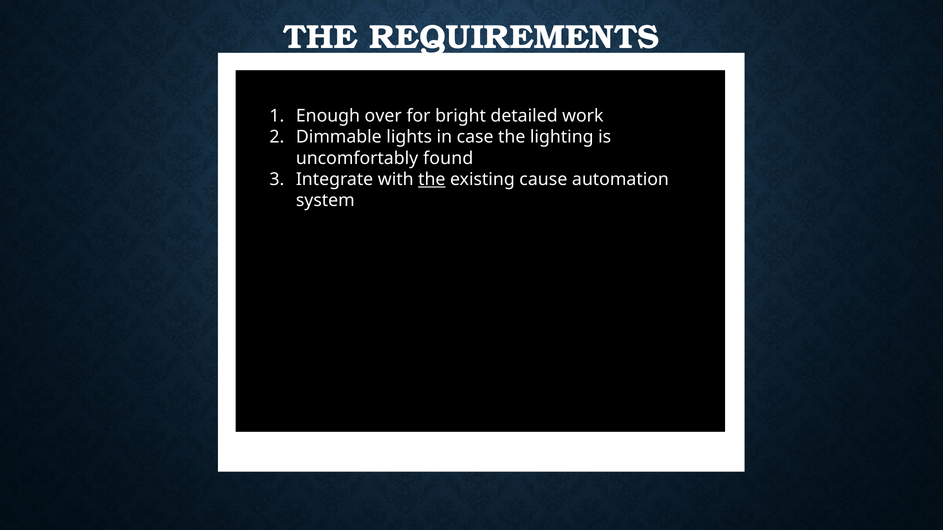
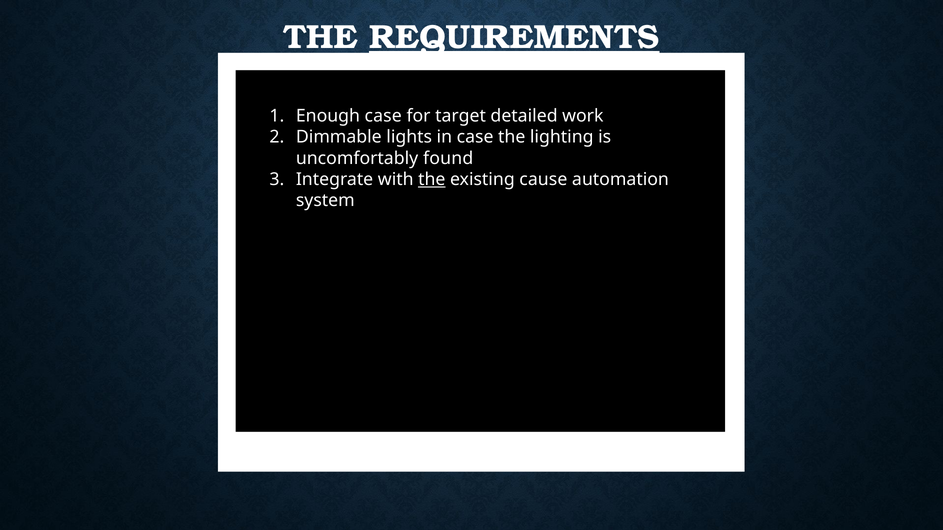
REQUIREMENTS underline: none -> present (514, 38)
Enough over: over -> case (383, 116)
bright: bright -> target (461, 116)
